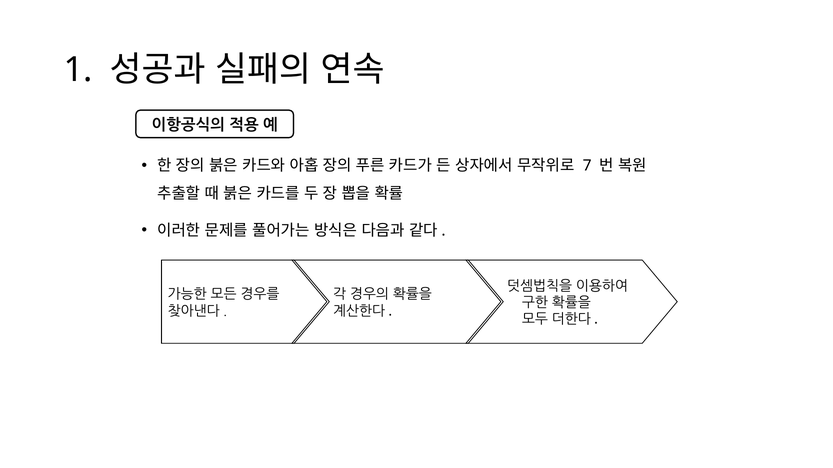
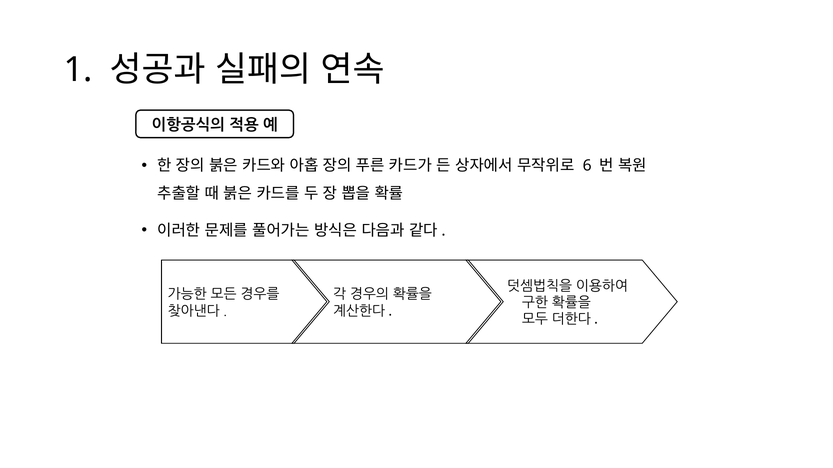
7: 7 -> 6 (587, 166)
